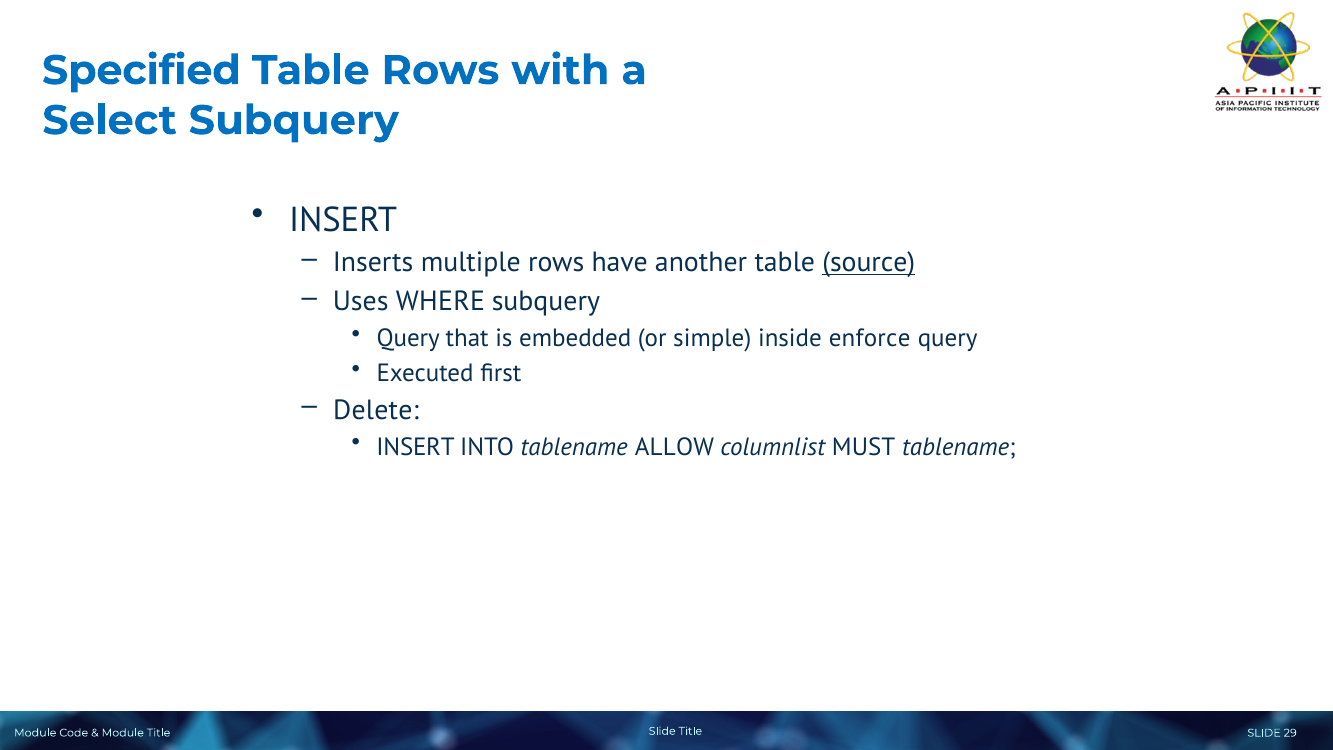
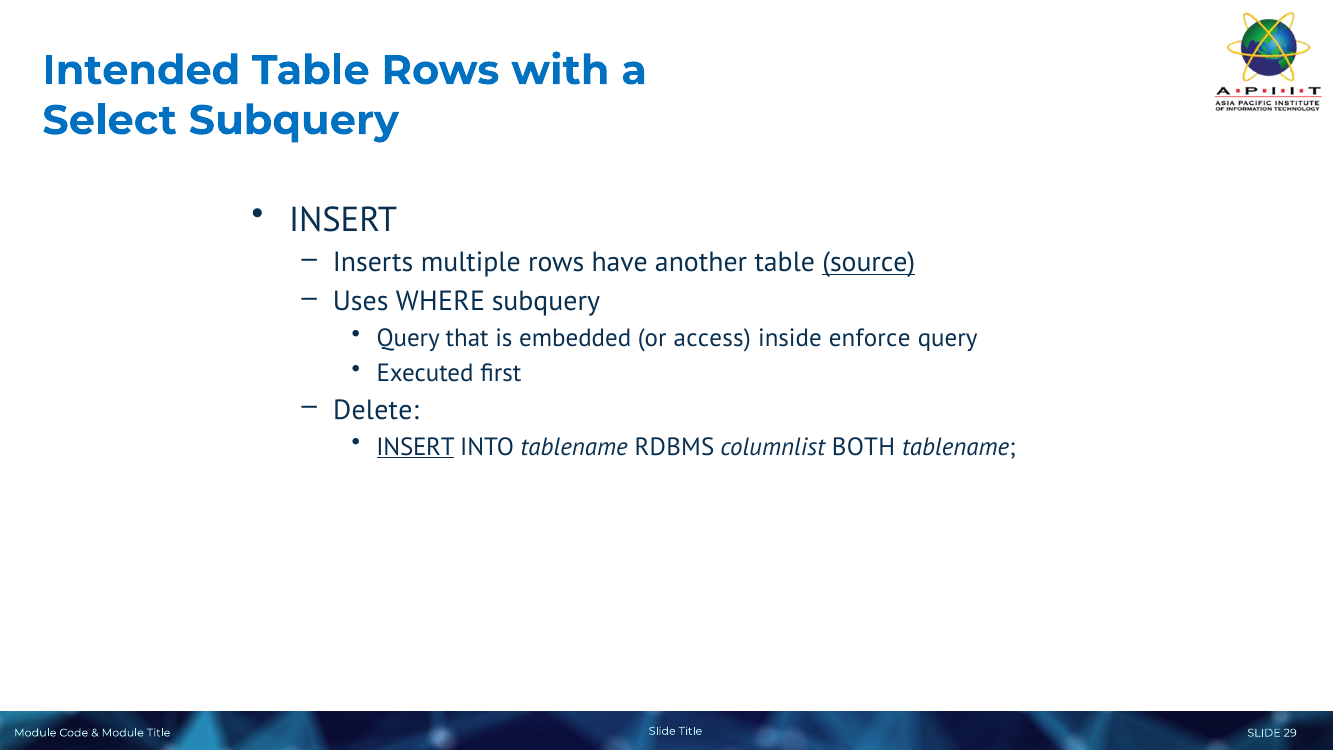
Specified: Specified -> Intended (141, 70)
simple: simple -> access (712, 338)
INSERT underline: none -> present (416, 447)
ALLOW: ALLOW -> RDBMS (675, 447)
MUST: MUST -> BOTH (864, 447)
